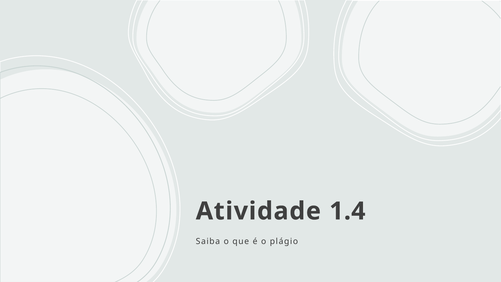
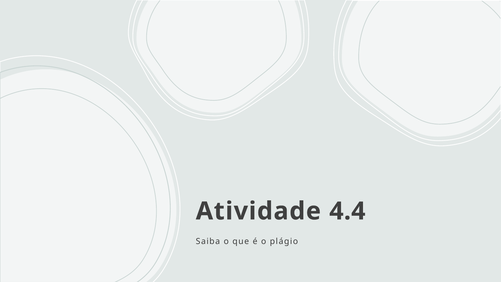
1.4: 1.4 -> 4.4 (347, 211)
